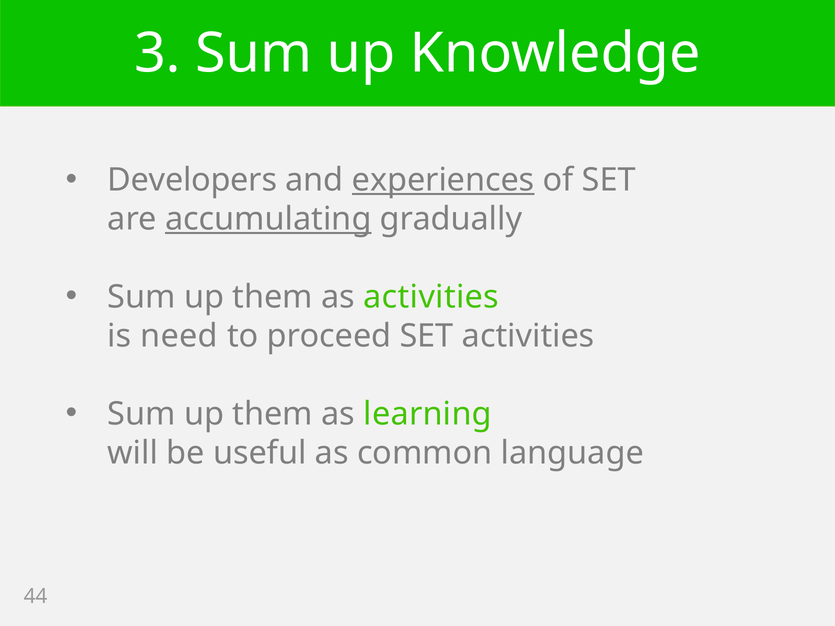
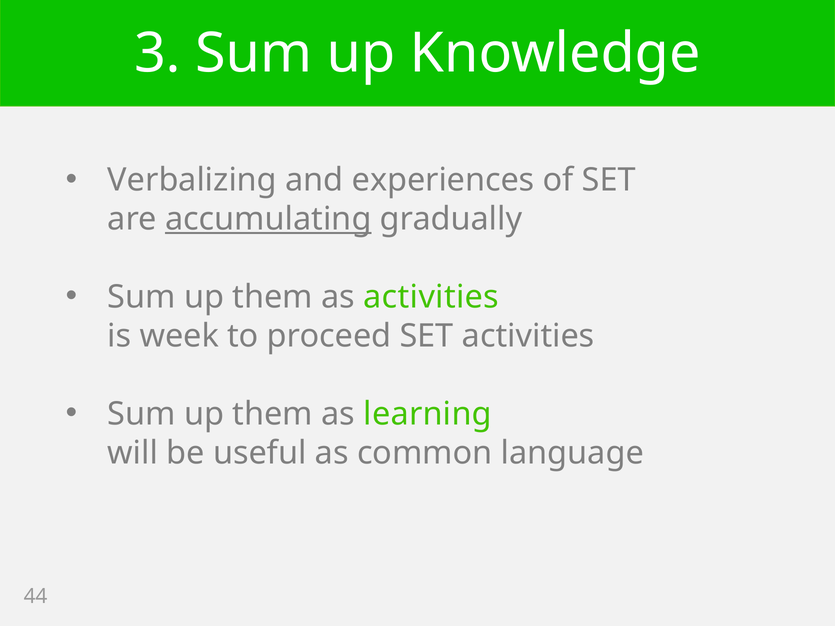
Developers: Developers -> Verbalizing (192, 180)
experiences underline: present -> none (443, 180)
need: need -> week (179, 336)
